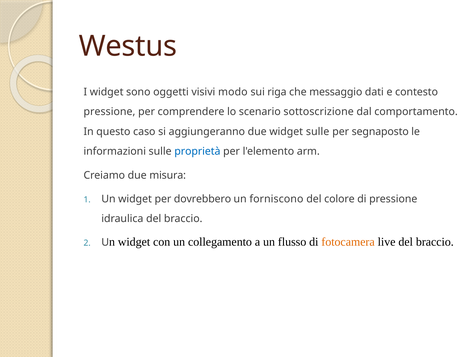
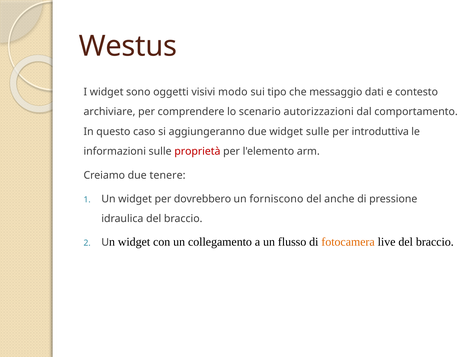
riga: riga -> tipo (277, 92)
pressione: pressione -> archiviare (109, 112)
sottoscrizione: sottoscrizione -> autorizzazioni (319, 112)
segnaposto: segnaposto -> introduttiva (380, 131)
proprietà colour: blue -> red (197, 151)
misura: misura -> tenere (168, 175)
colore: colore -> anche (339, 199)
